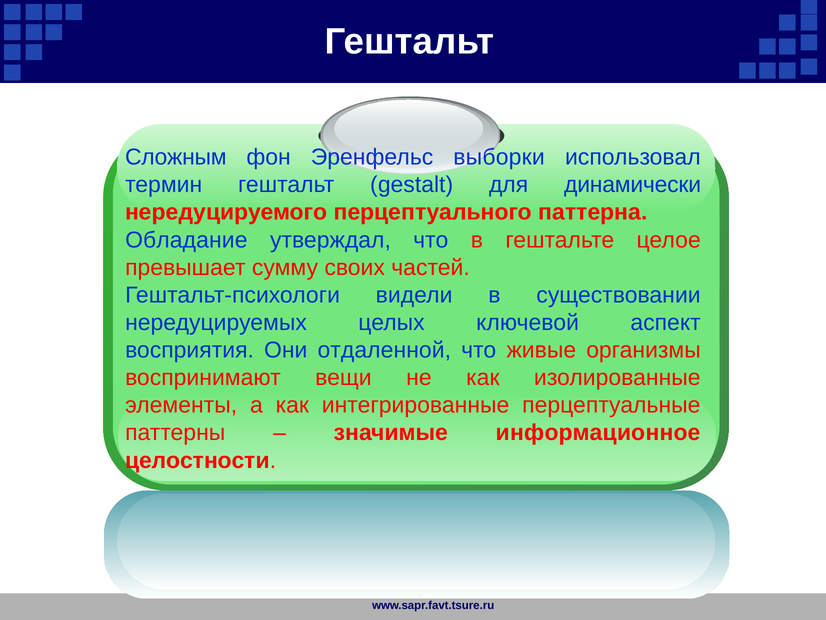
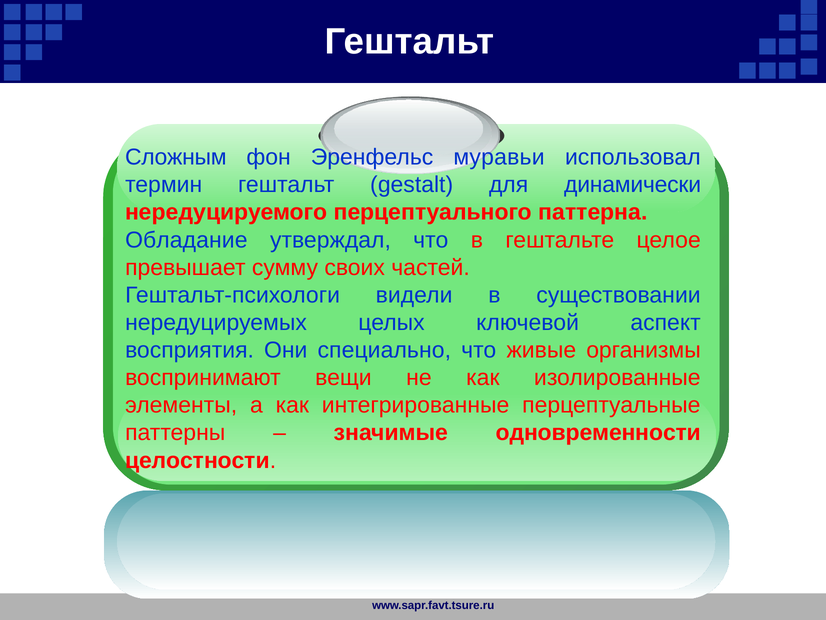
выборки: выборки -> муравьи (499, 157)
отдаленной: отдаленной -> специально (384, 350)
информационное: информационное -> одновременности (598, 433)
